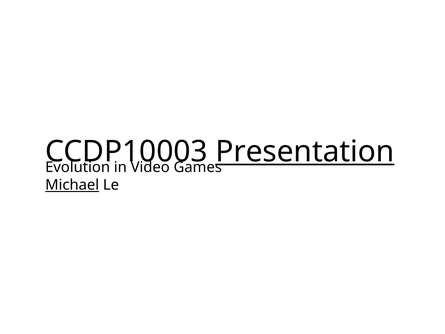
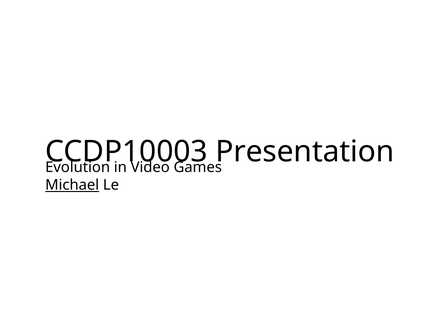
Presentation underline: present -> none (305, 151)
